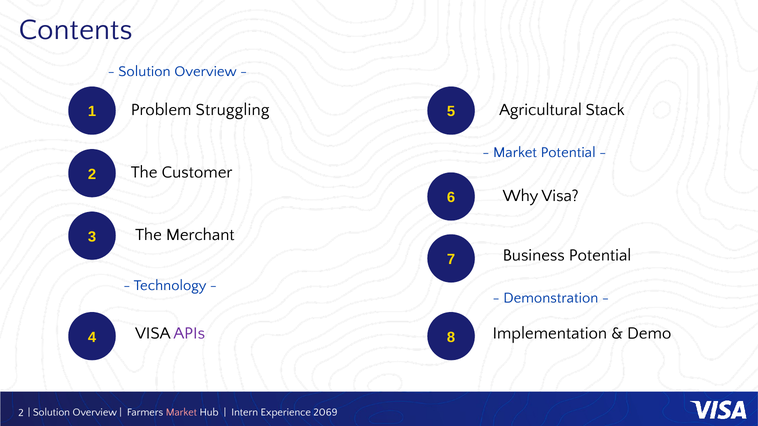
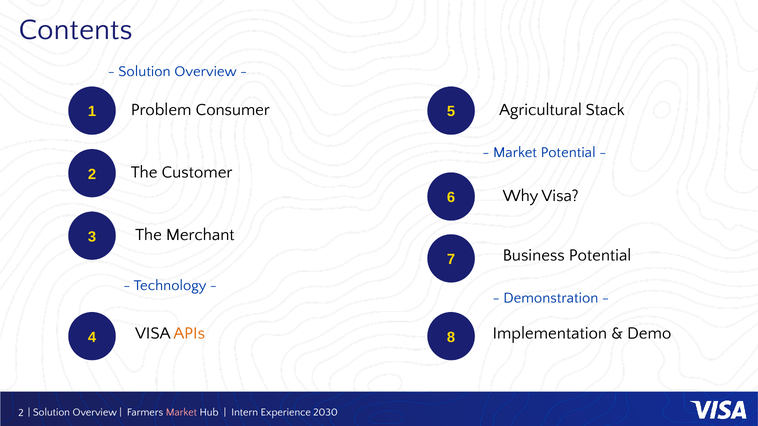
Struggling: Struggling -> Consumer (233, 110)
APIs colour: purple -> orange (189, 333)
2069: 2069 -> 2030 (326, 413)
